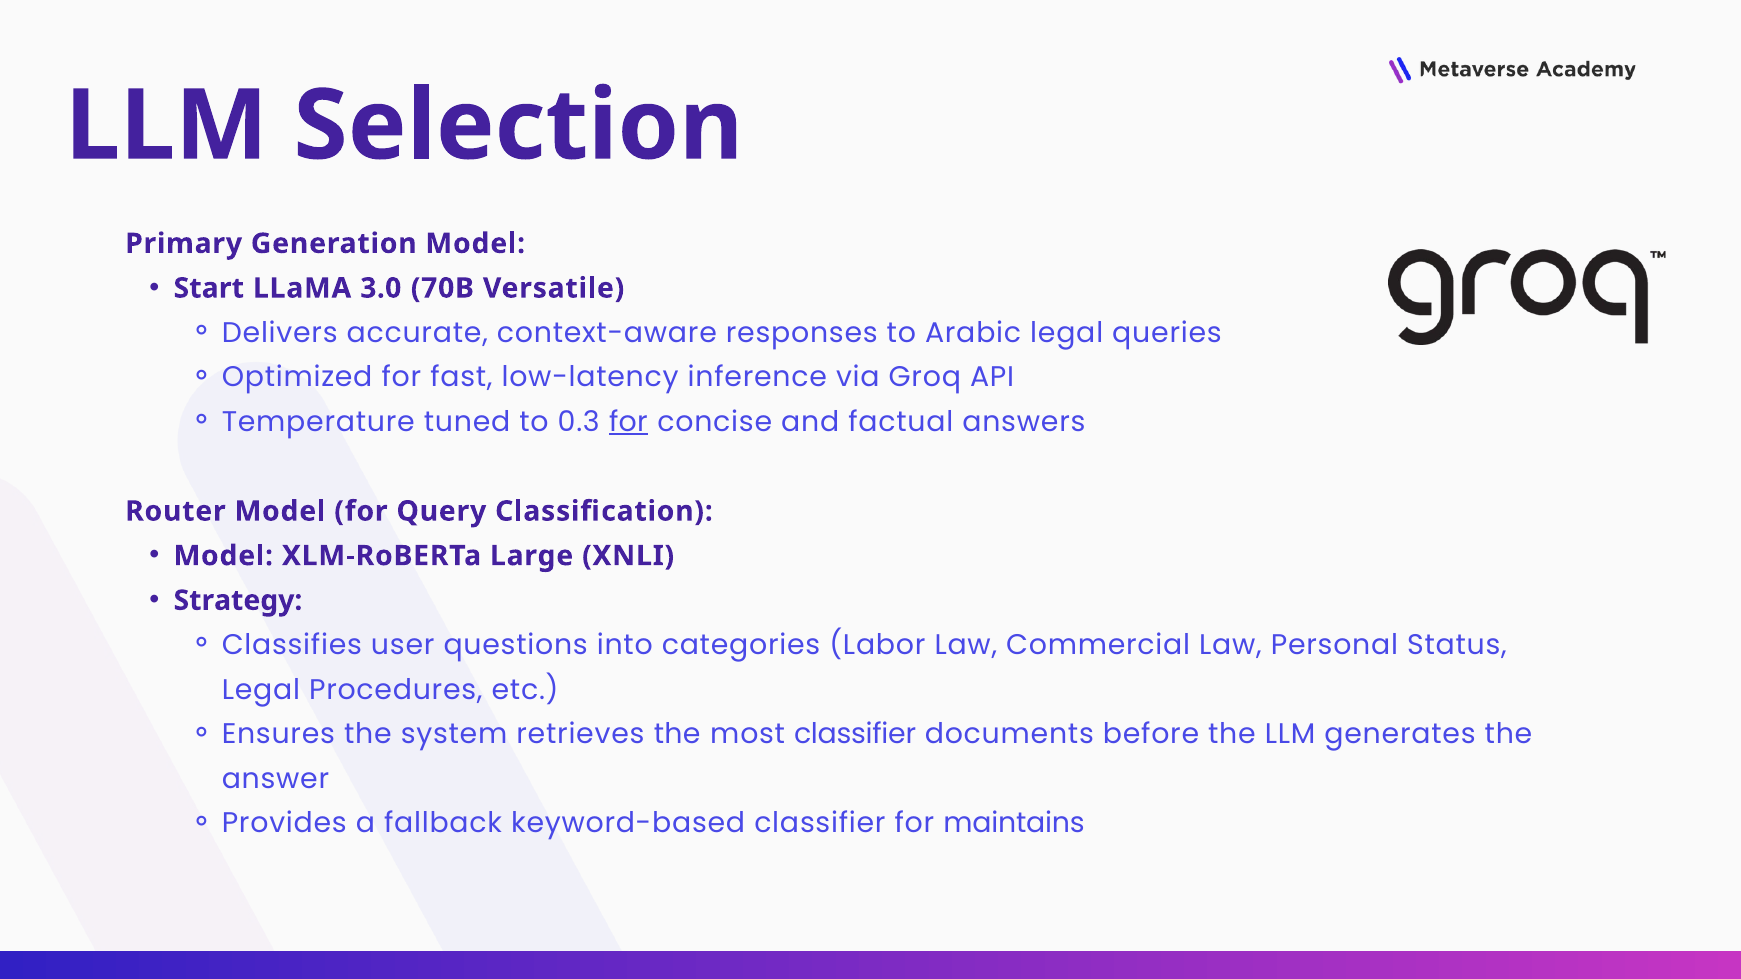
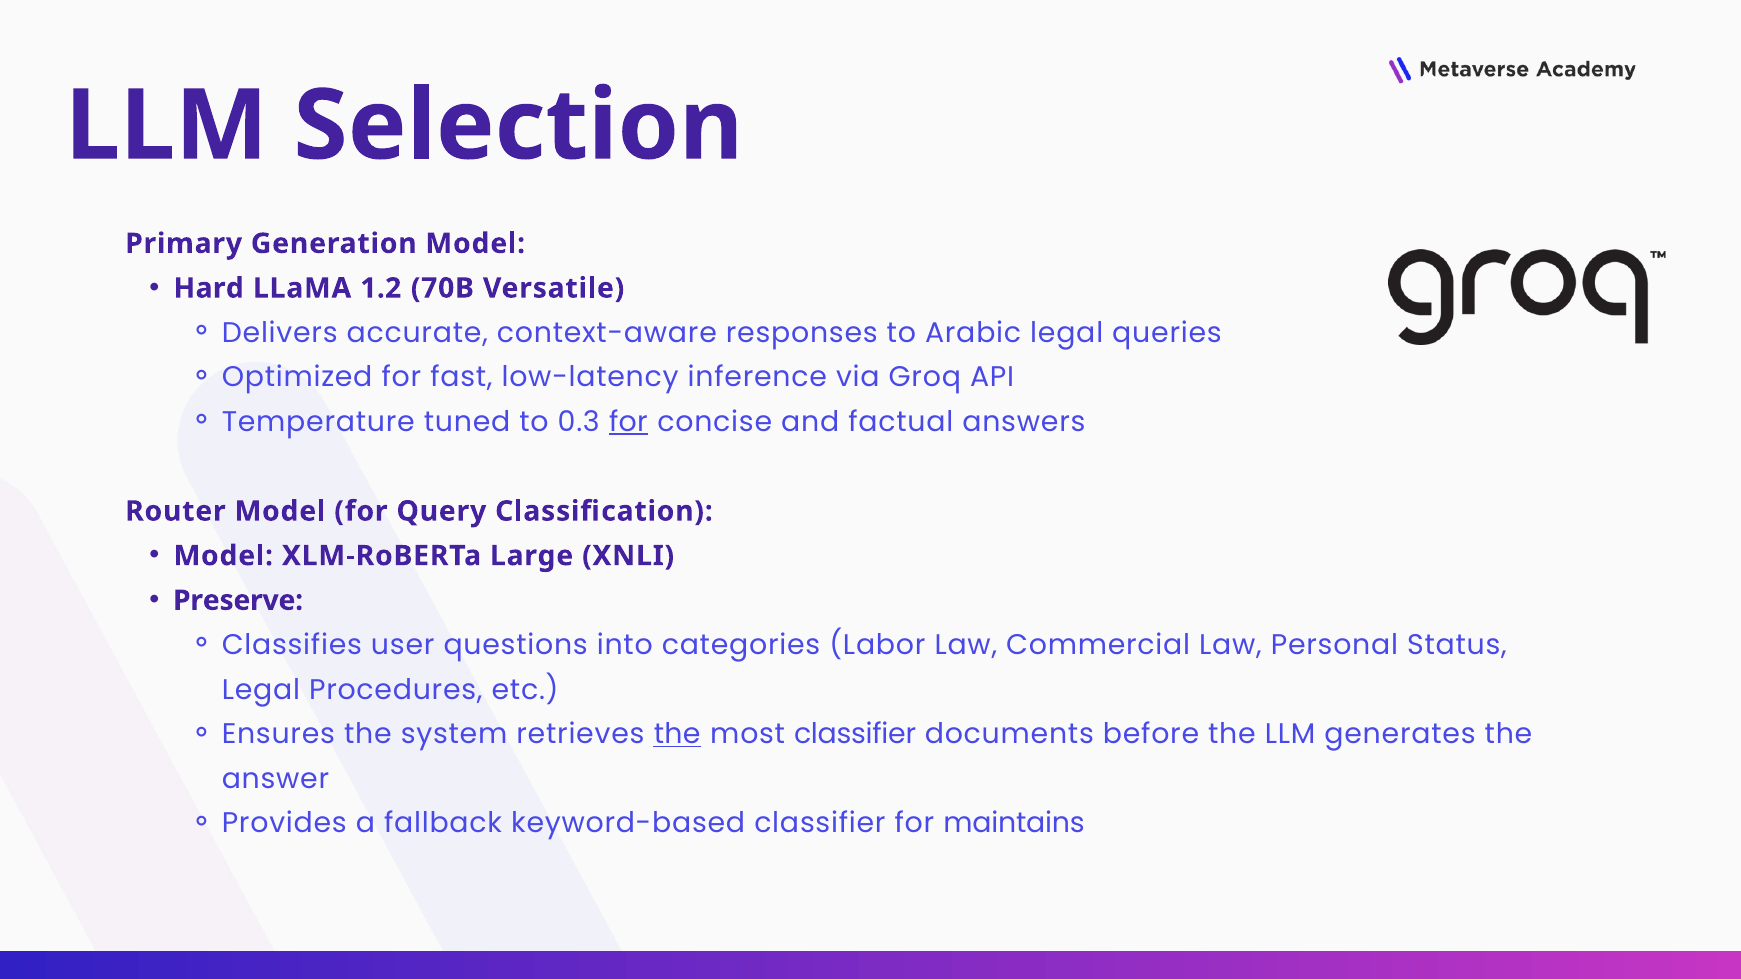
Start: Start -> Hard (209, 288)
3.0: 3.0 -> 1.2 (381, 288)
Strategy: Strategy -> Preserve (238, 601)
the underline: none -> present (677, 735)
